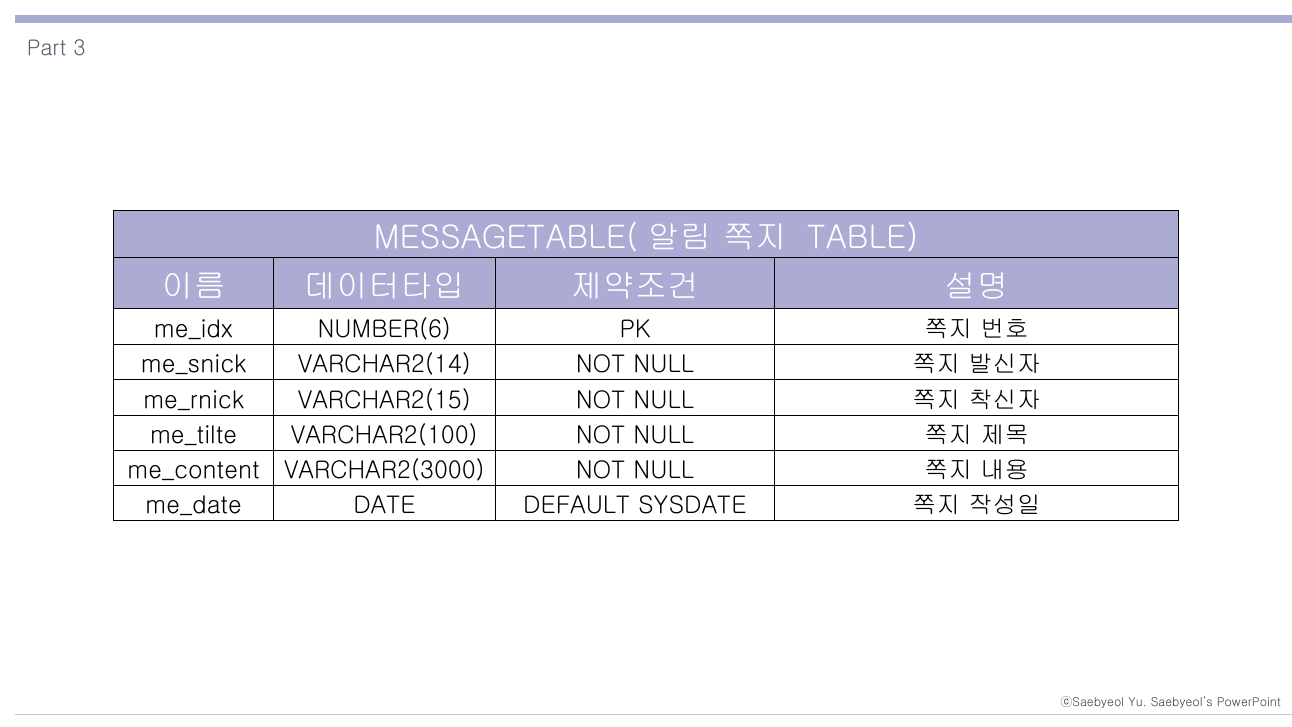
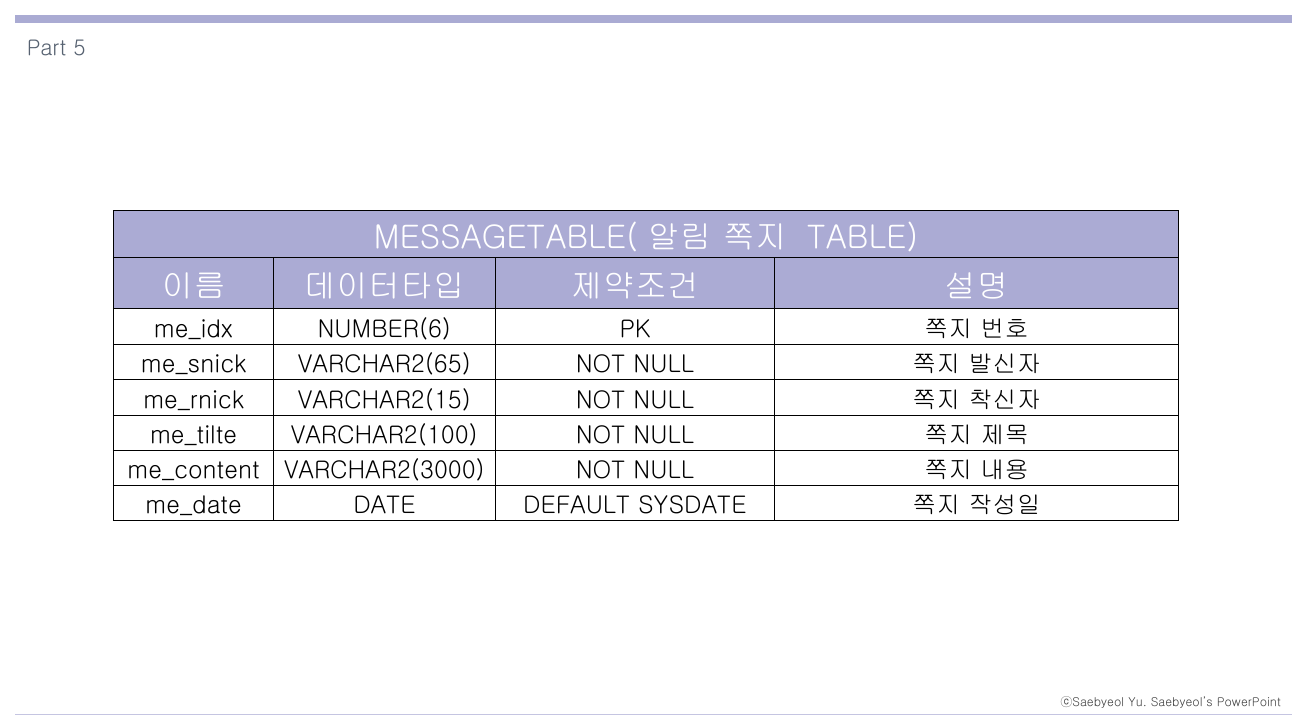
3: 3 -> 5 (80, 48)
VARCHAR2(14: VARCHAR2(14 -> VARCHAR2(65 (384, 365)
